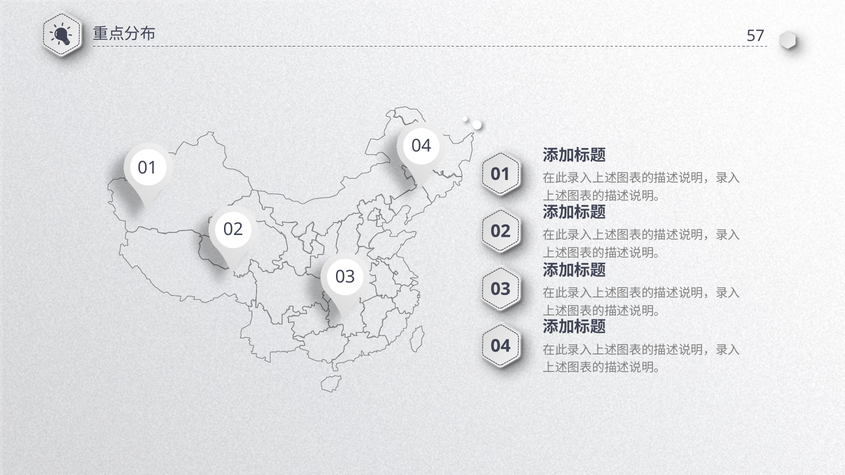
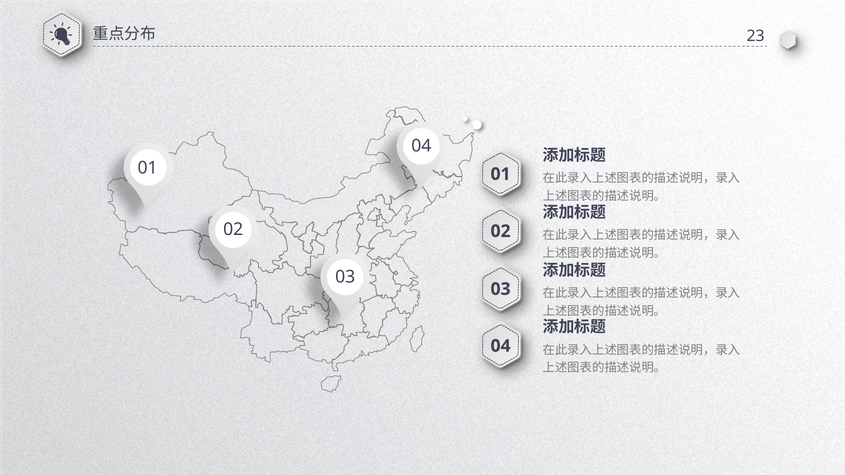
57: 57 -> 23 (756, 36)
